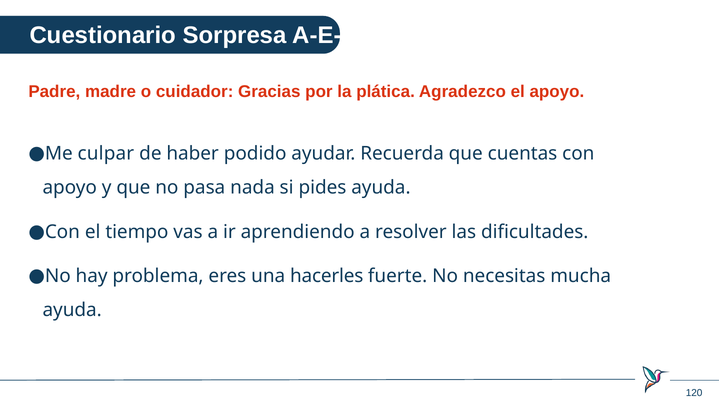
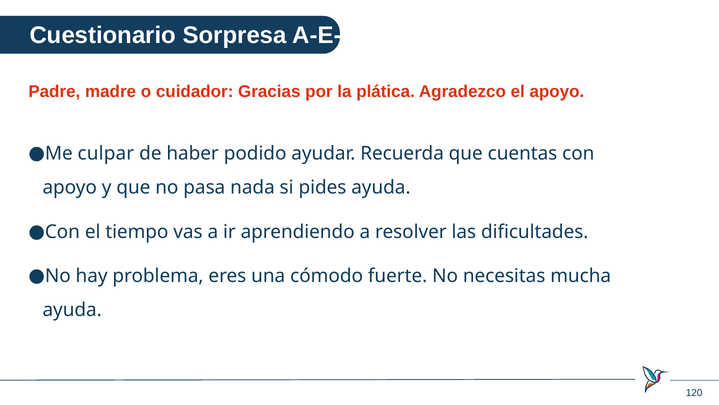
hacerles: hacerles -> cómodo (327, 276)
